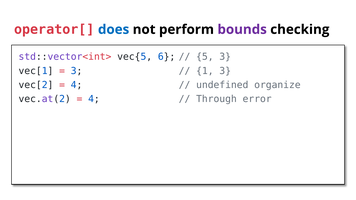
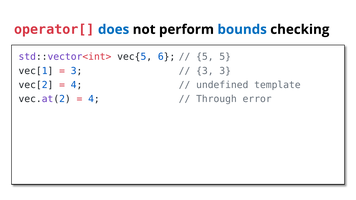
bounds colour: purple -> blue (242, 30)
5 3: 3 -> 5 (225, 57)
1: 1 -> 3 (205, 71)
organize: organize -> template (277, 85)
